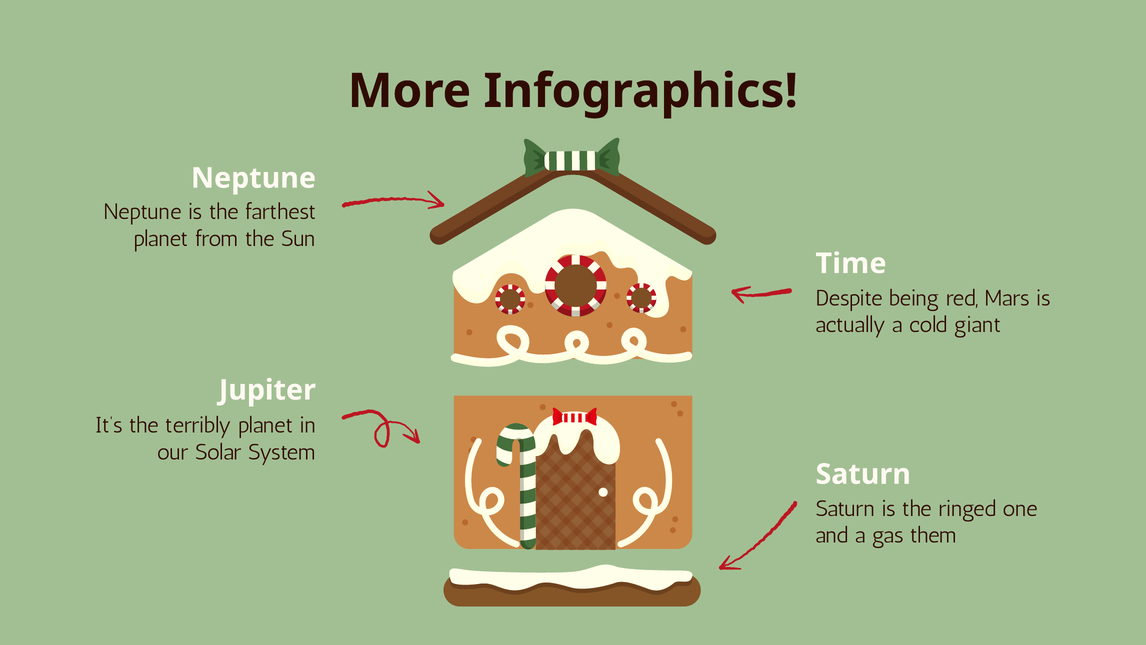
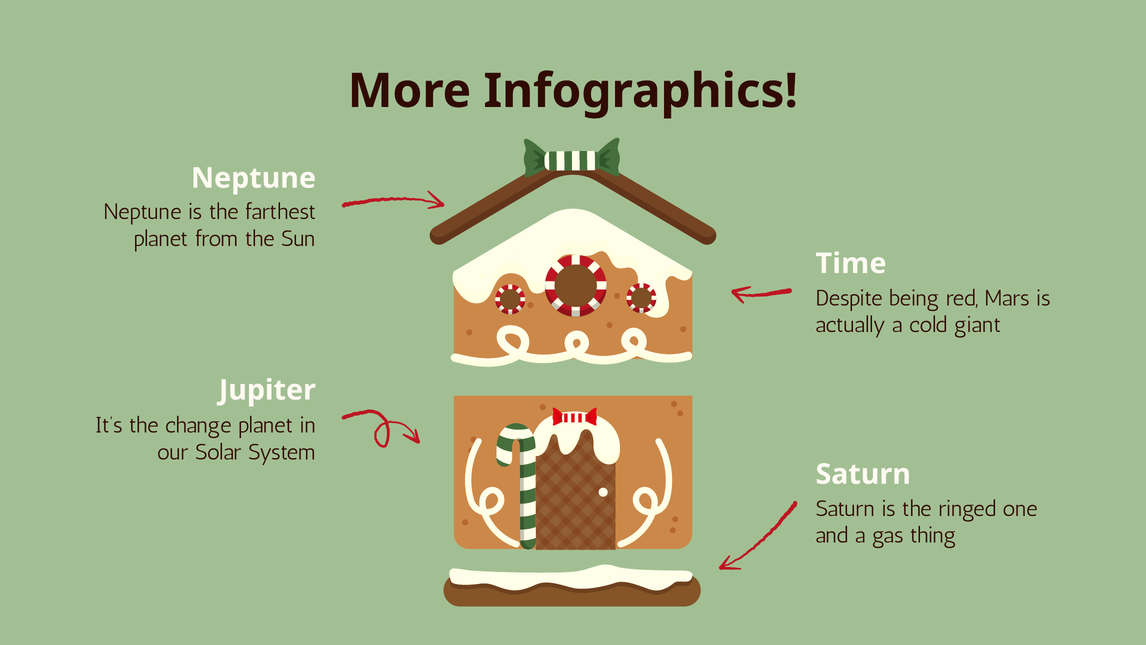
terribly: terribly -> change (199, 425)
them: them -> thing (933, 535)
